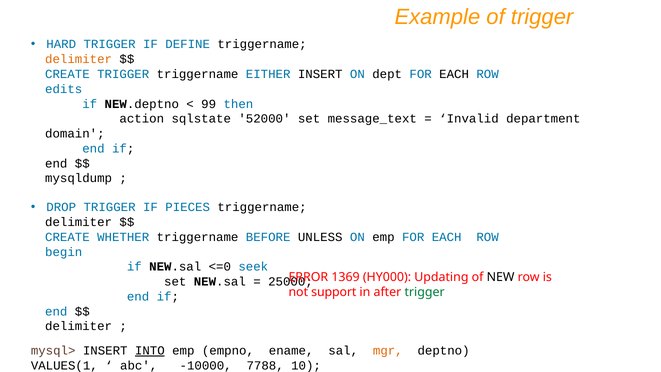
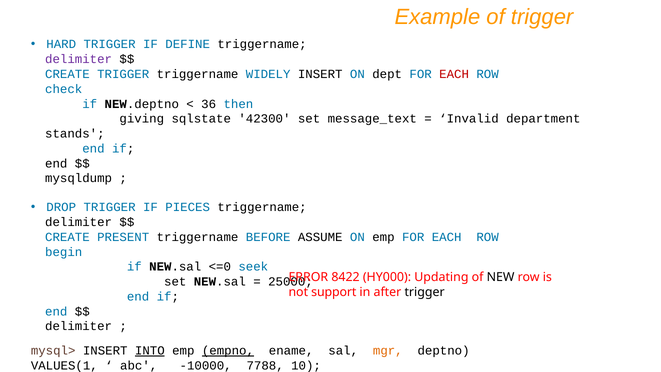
delimiter colour: orange -> purple (79, 59)
EITHER: EITHER -> WIDELY (268, 74)
EACH colour: black -> red (454, 74)
edits: edits -> check (64, 89)
99: 99 -> 36 (209, 104)
action: action -> giving (142, 119)
52000: 52000 -> 42300 (264, 119)
domain: domain -> stands (75, 134)
WHETHER: WHETHER -> PRESENT (123, 237)
UNLESS: UNLESS -> ASSUME (320, 237)
1369: 1369 -> 8422 (346, 277)
trigger colour: green -> black (425, 292)
empno underline: none -> present (228, 350)
